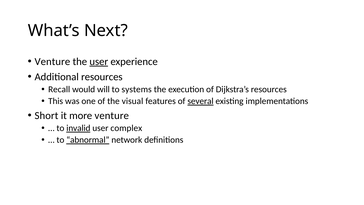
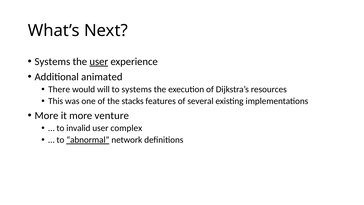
Venture: Venture -> Systems (52, 62)
Additional resources: resources -> animated (102, 77)
Recall: Recall -> There (59, 89)
visual: visual -> stacks (133, 101)
several underline: present -> none (201, 101)
Short: Short -> More (46, 115)
invalid underline: present -> none (78, 128)
